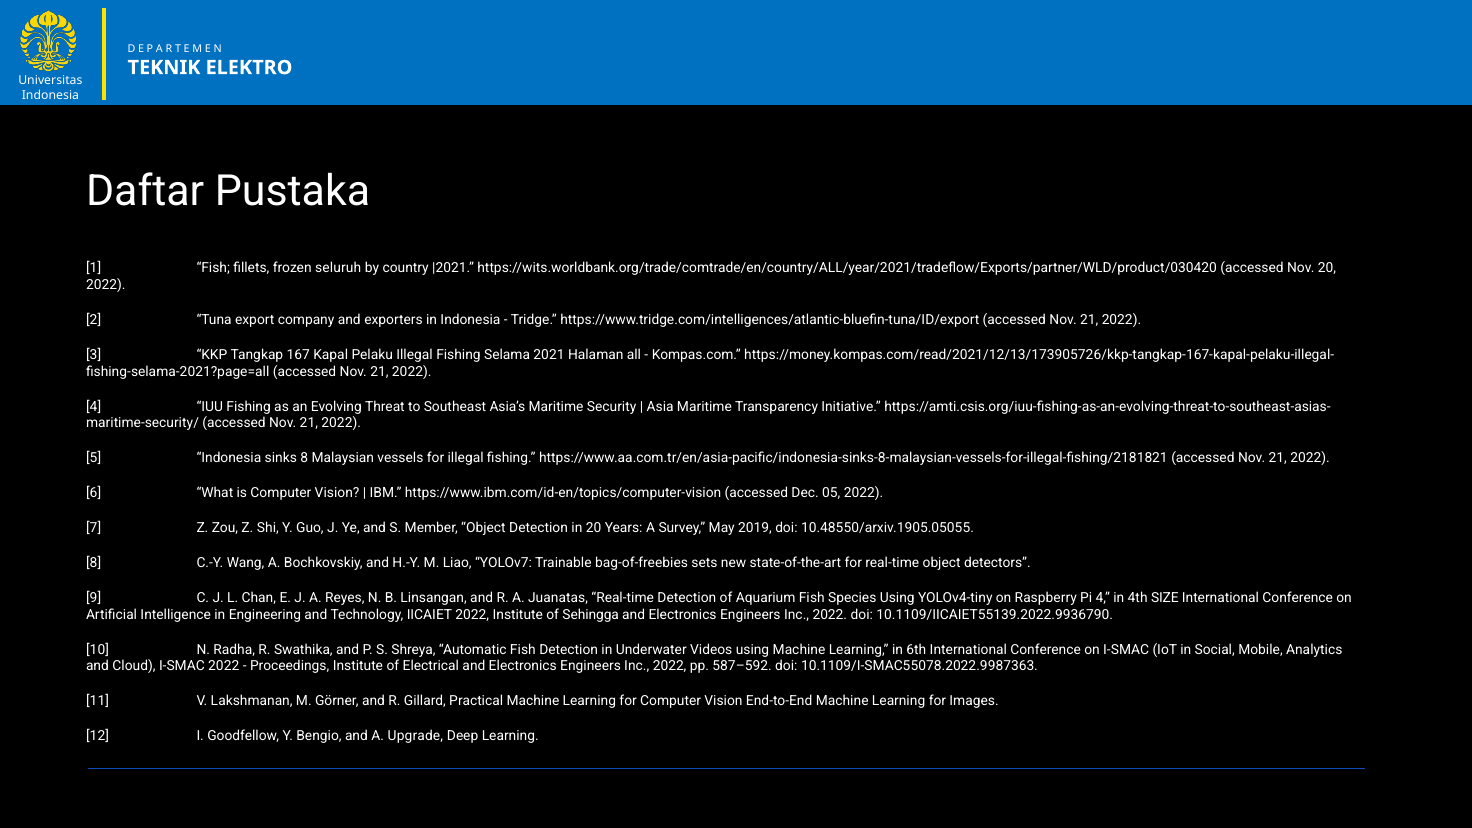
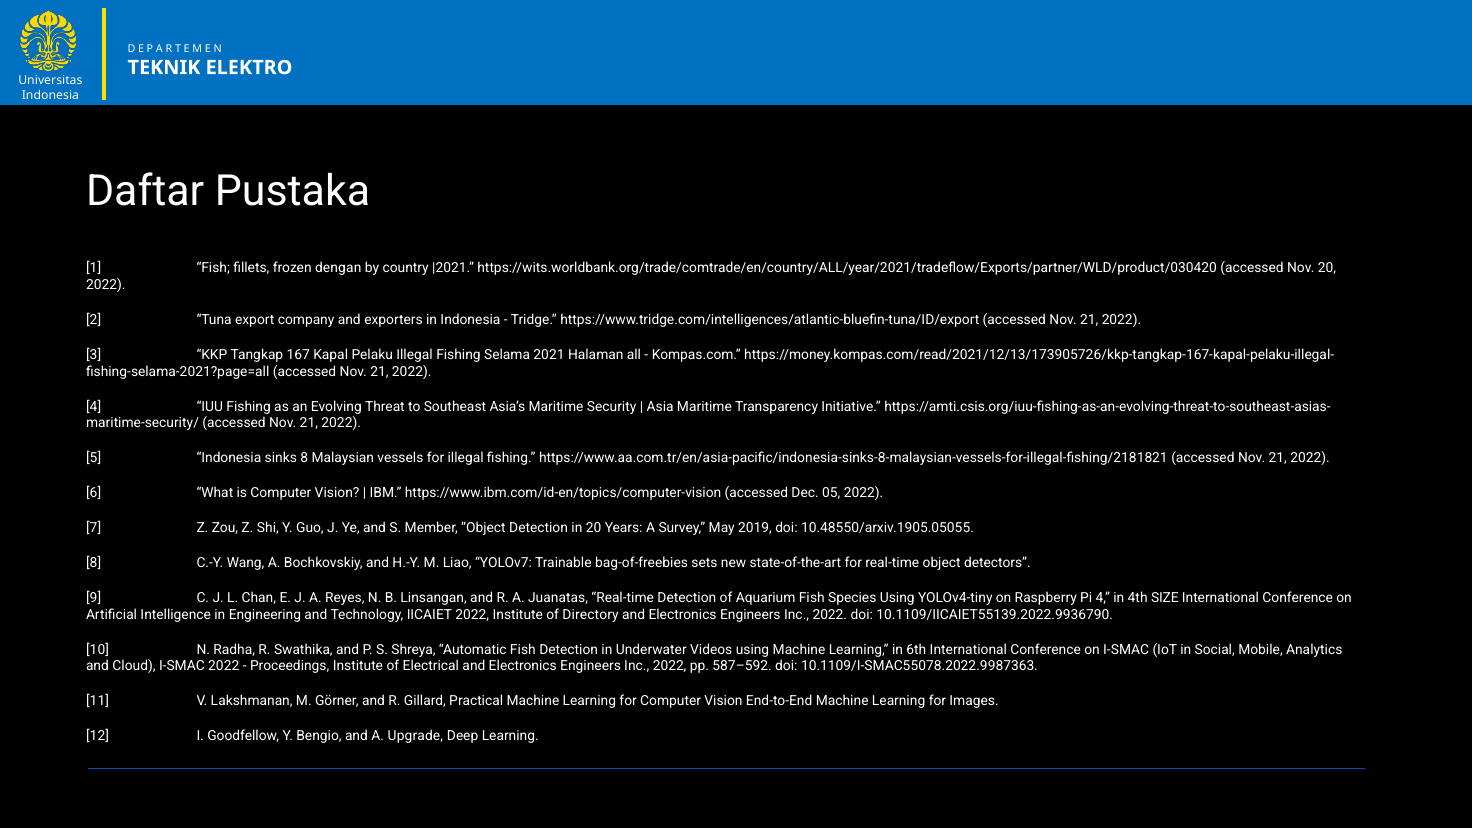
seluruh: seluruh -> dengan (338, 268)
Sehingga: Sehingga -> Directory (591, 615)
